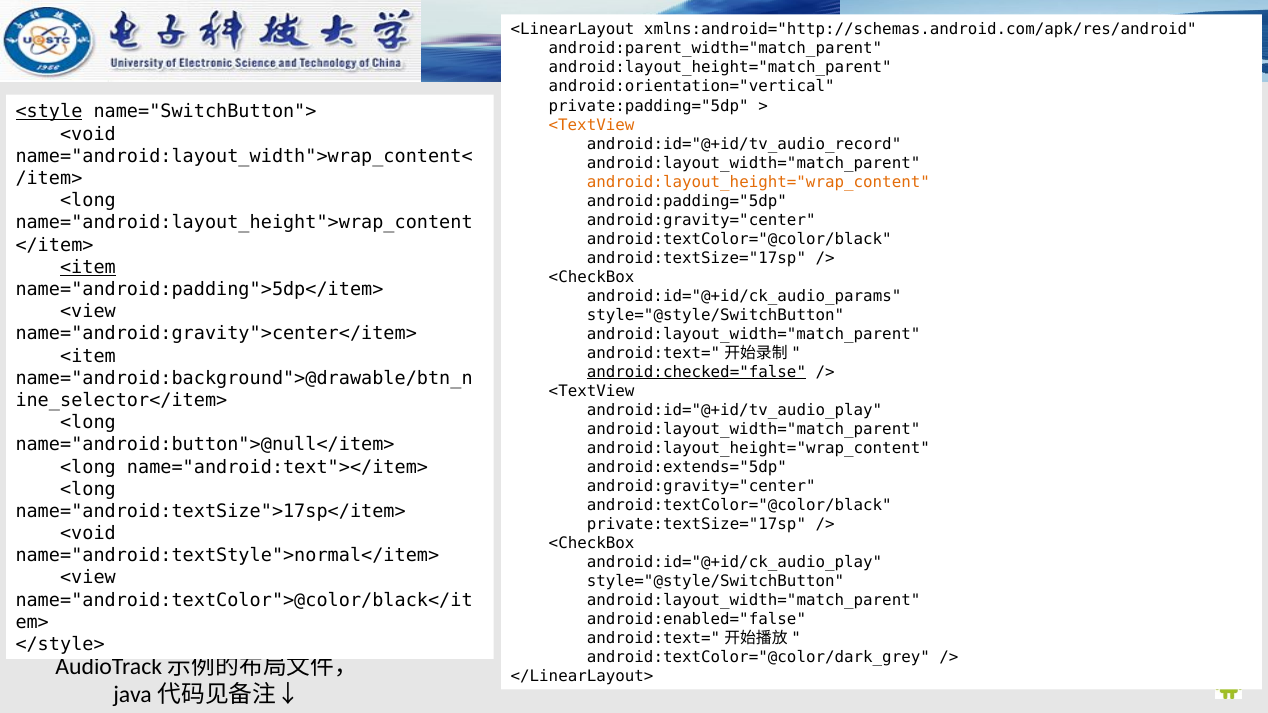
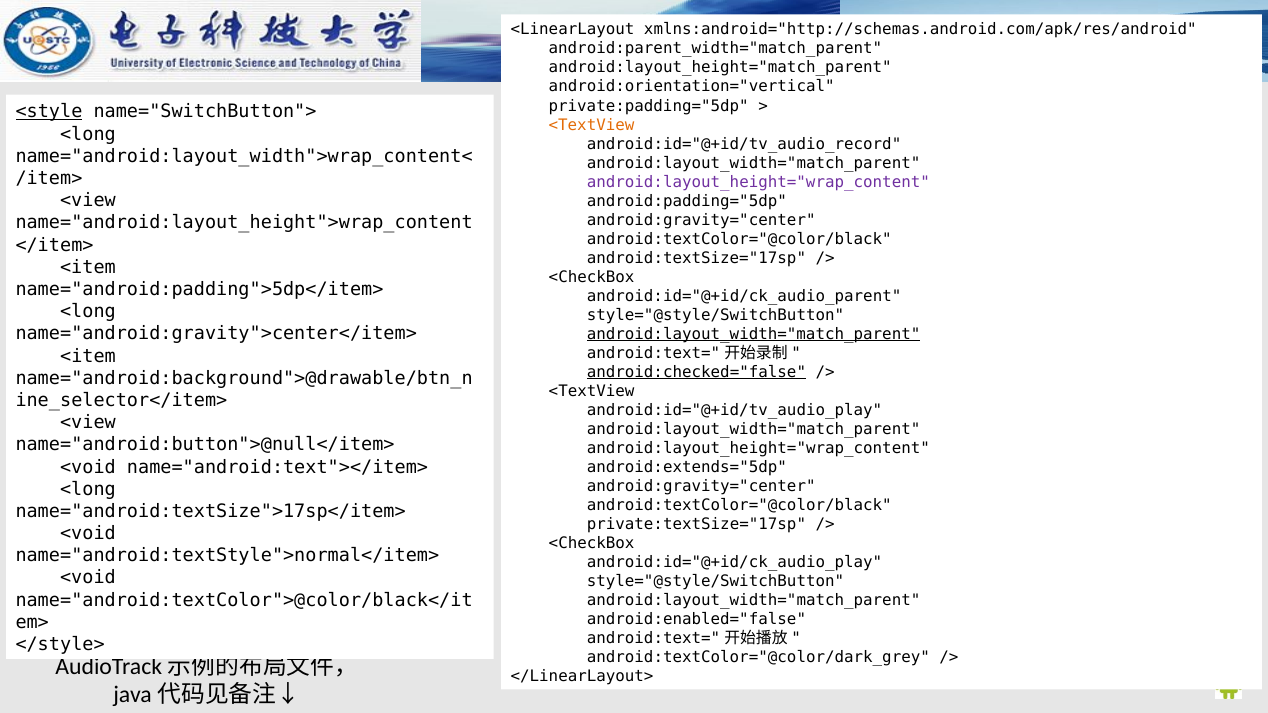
<void: <void -> <long (88, 134)
android:layout_height="wrap_content colour: orange -> purple (758, 182)
<long: <long -> <view (88, 201)
<item underline: present -> none (88, 267)
android:id="@+id/ck_audio_params: android:id="@+id/ck_audio_params -> android:id="@+id/ck_audio_parent (744, 296)
<view: <view -> <long (88, 312)
android:layout_width="match_parent underline: none -> present (754, 334)
<long: <long -> <view (88, 423)
<long: <long -> <void (88, 467)
<view: <view -> <void (88, 578)
